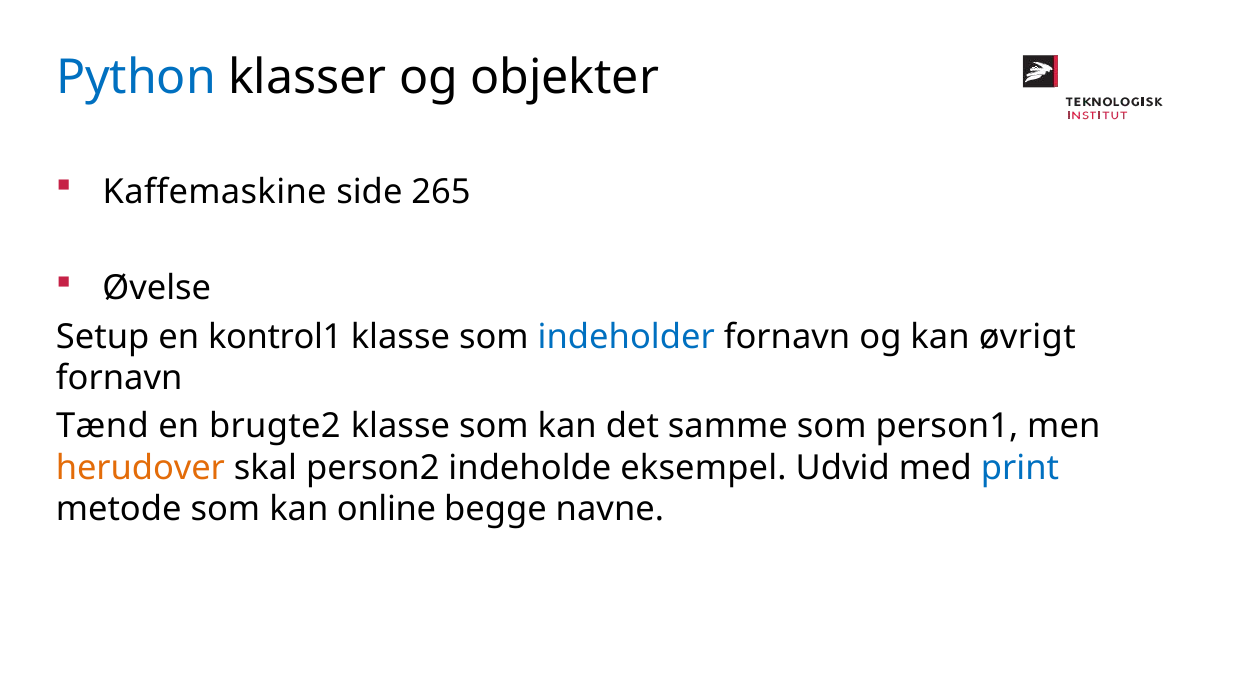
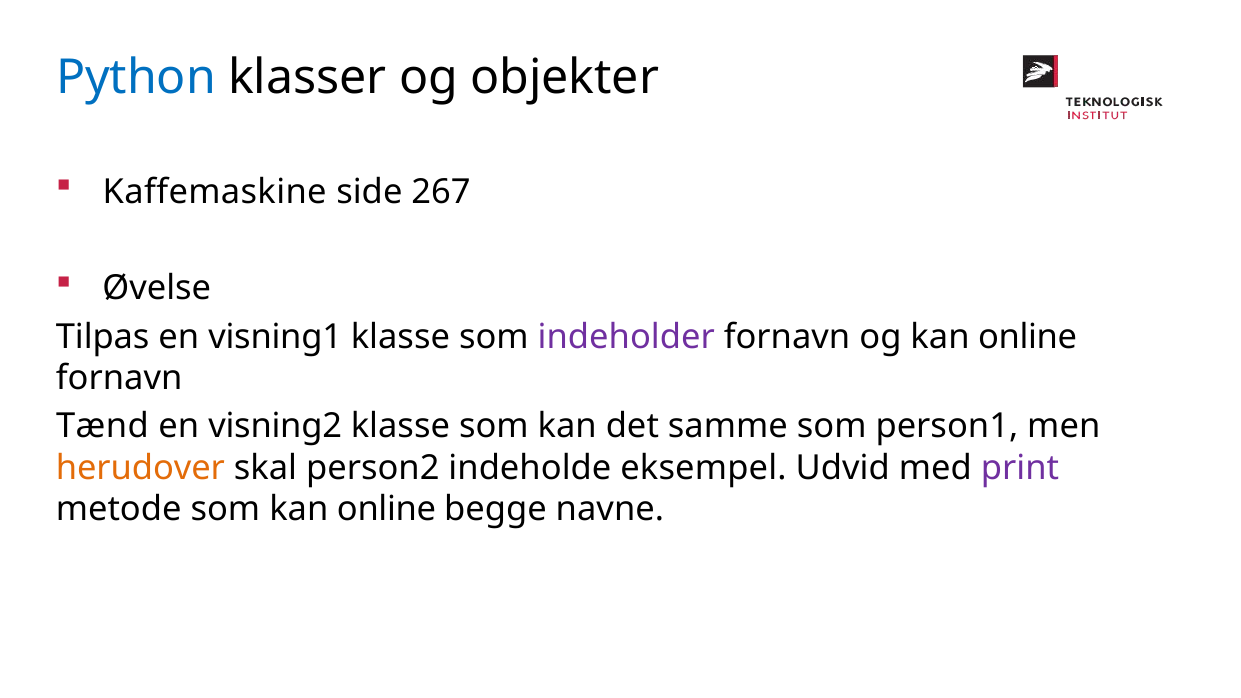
265: 265 -> 267 (441, 192)
Setup: Setup -> Tilpas (103, 337)
kontrol1: kontrol1 -> visning1 (275, 337)
indeholder colour: blue -> purple (626, 337)
og kan øvrigt: øvrigt -> online (1028, 337)
brugte2: brugte2 -> visning2 (275, 426)
print colour: blue -> purple (1020, 468)
